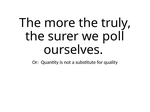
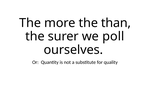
truly: truly -> than (116, 23)
